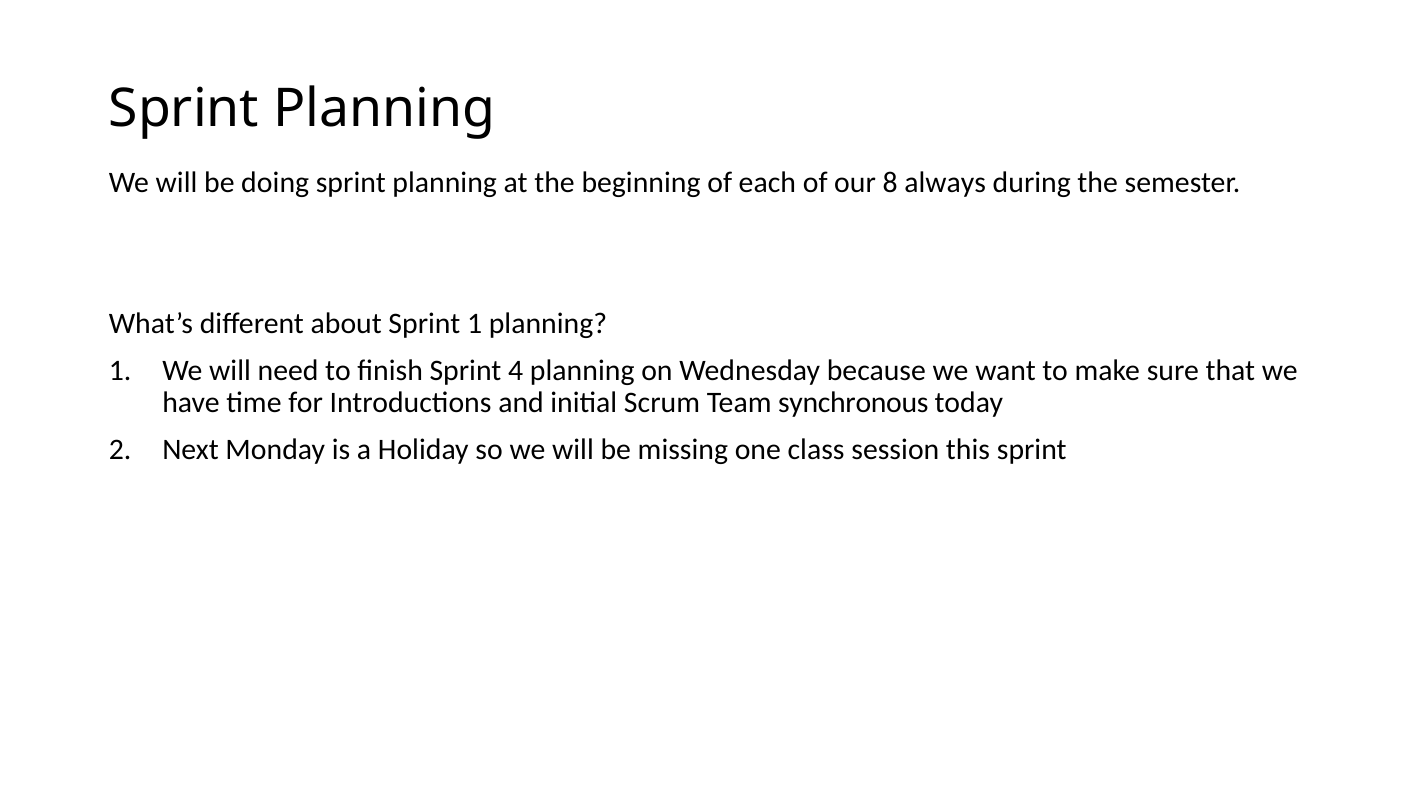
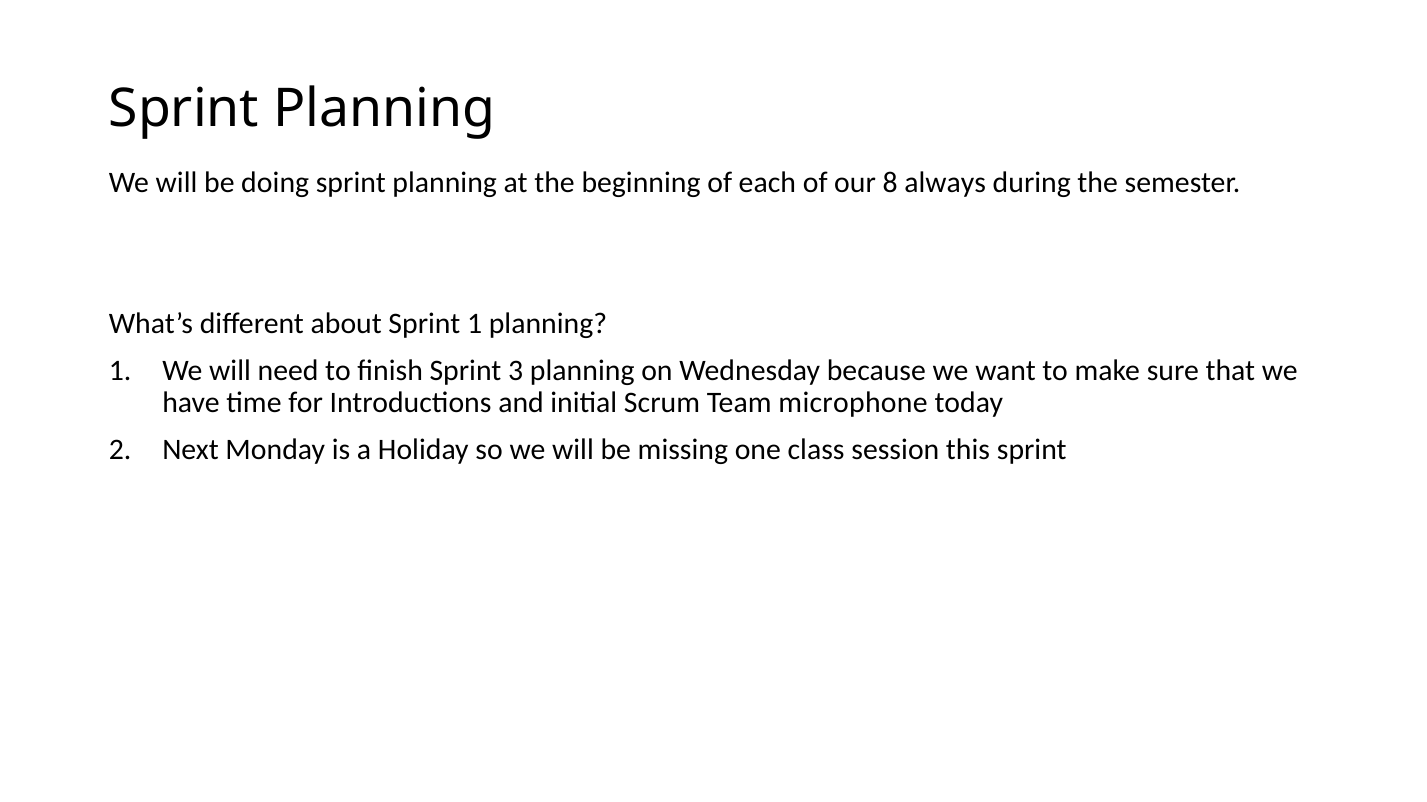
4: 4 -> 3 (516, 371)
synchronous: synchronous -> microphone (853, 403)
